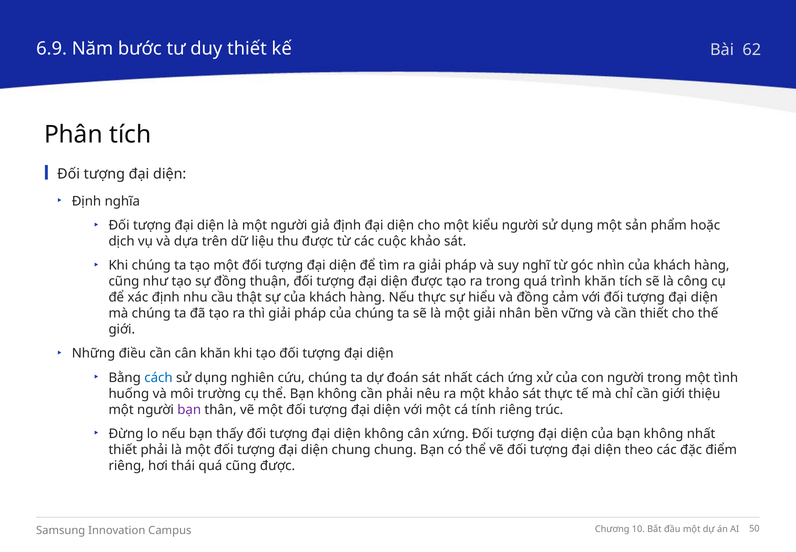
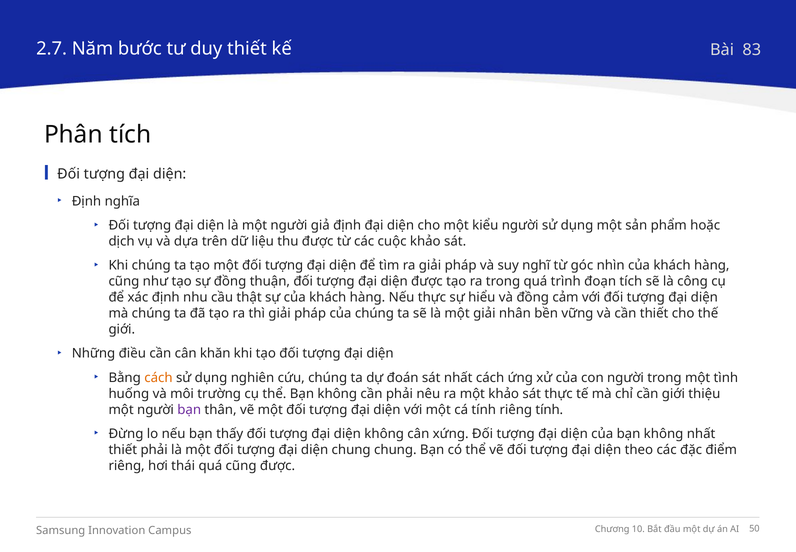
6.9: 6.9 -> 2.7 (52, 48)
62: 62 -> 83 (752, 50)
trình khăn: khăn -> đoạn (600, 281)
cách colour: blue -> orange (158, 377)
riêng trúc: trúc -> tính (549, 409)
